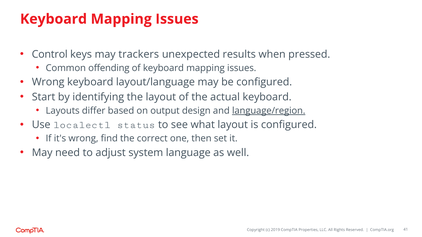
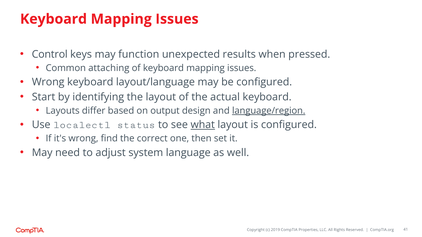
trackers: trackers -> function (139, 54)
offending: offending -> attaching (109, 68)
what underline: none -> present (203, 125)
